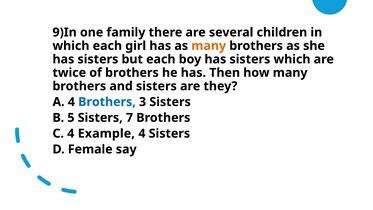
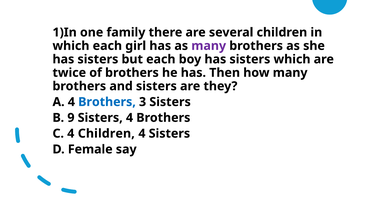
9)In: 9)In -> 1)In (65, 32)
many colour: orange -> purple (209, 46)
5: 5 -> 9 (71, 118)
Sisters 7: 7 -> 4 (129, 118)
4 Example: Example -> Children (106, 133)
